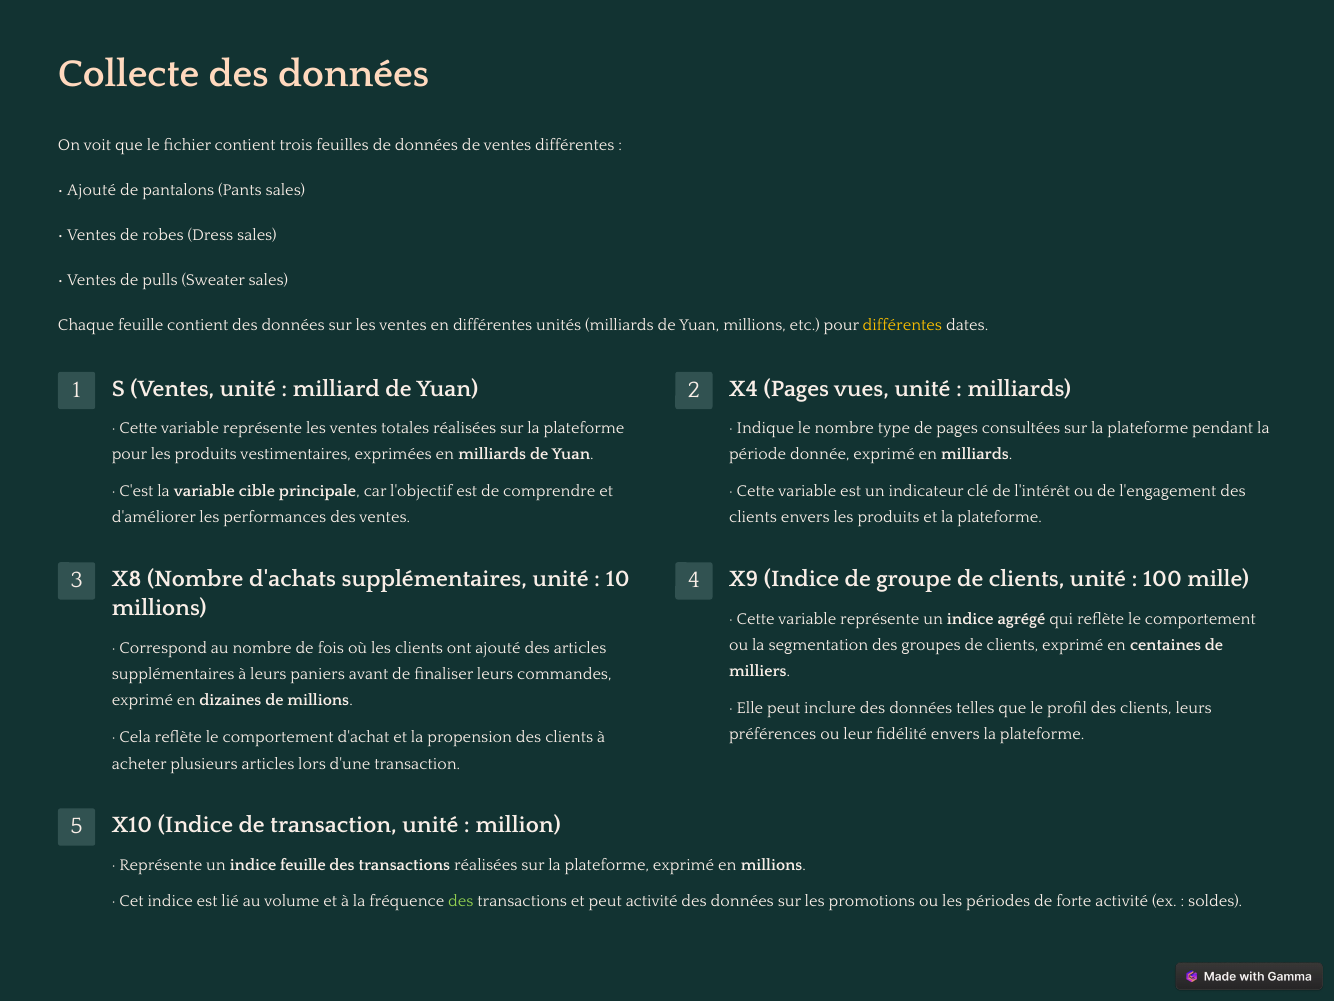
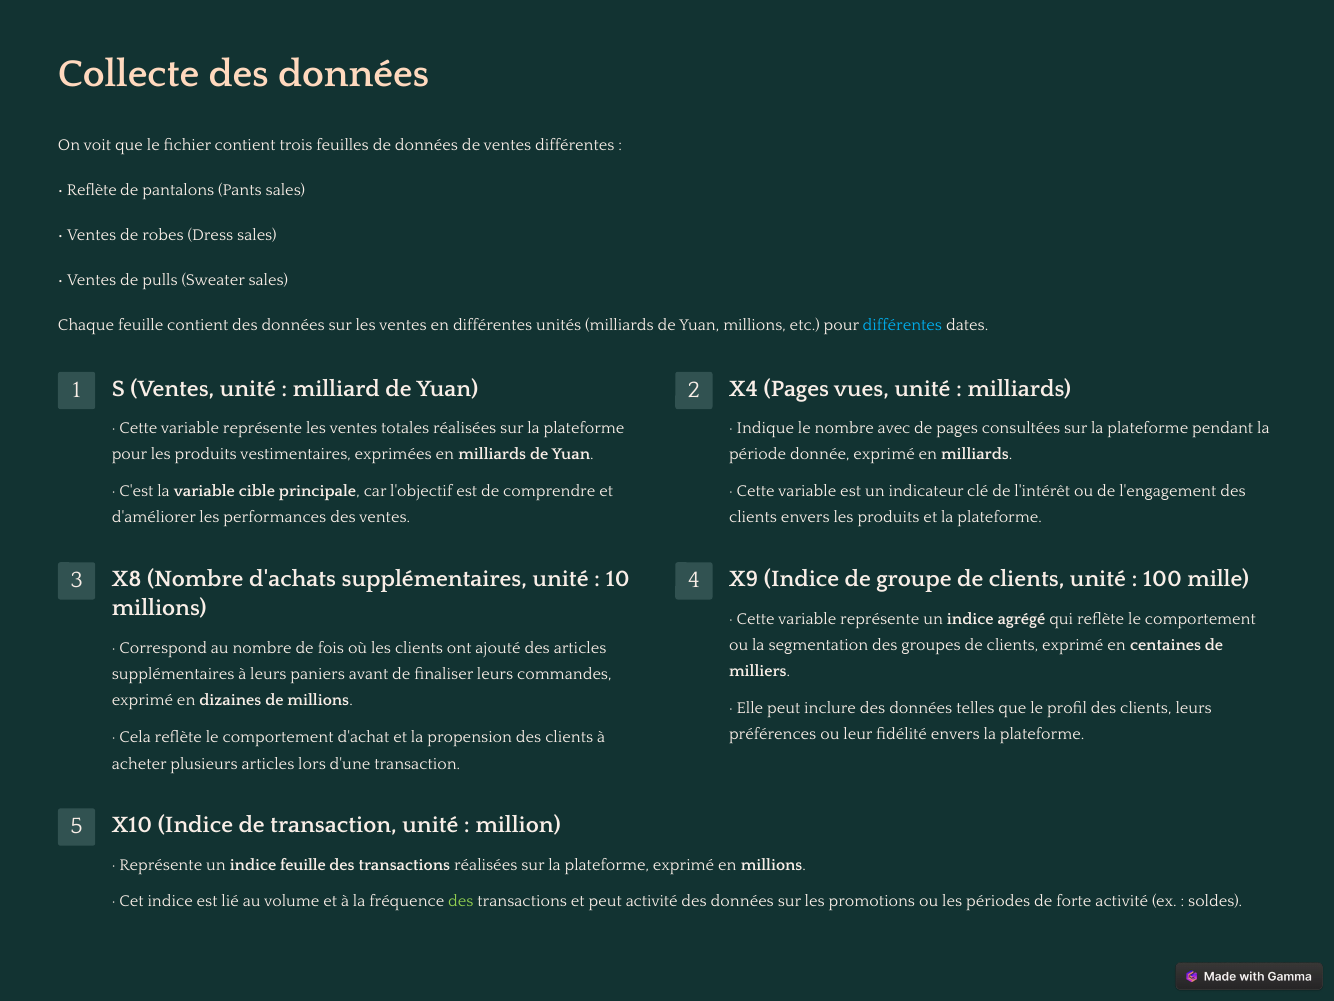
Ajouté: Ajouté -> Reflète (92, 190)
différentes colour: yellow -> light blue (902, 325)
type: type -> avec (894, 428)
